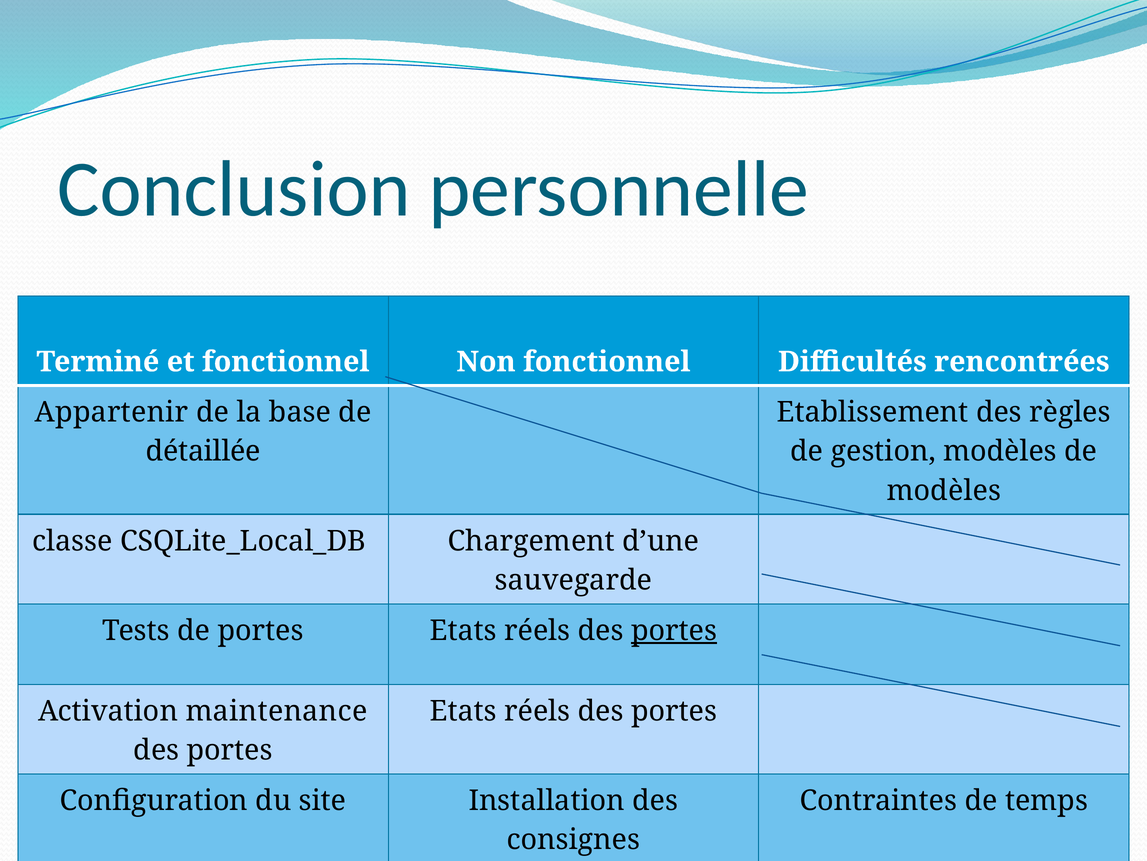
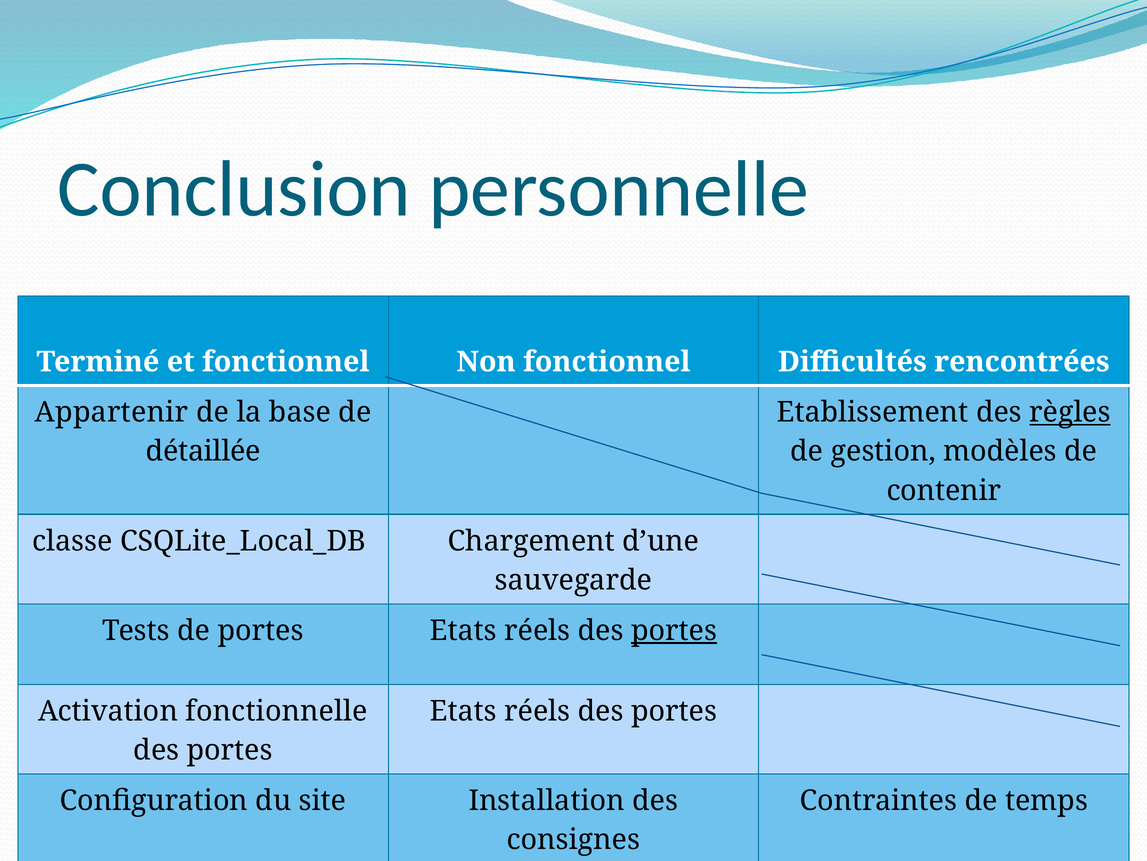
règles underline: none -> present (1070, 412)
modèles: modèles -> contenir (944, 490)
maintenance: maintenance -> fonctionnelle (277, 711)
